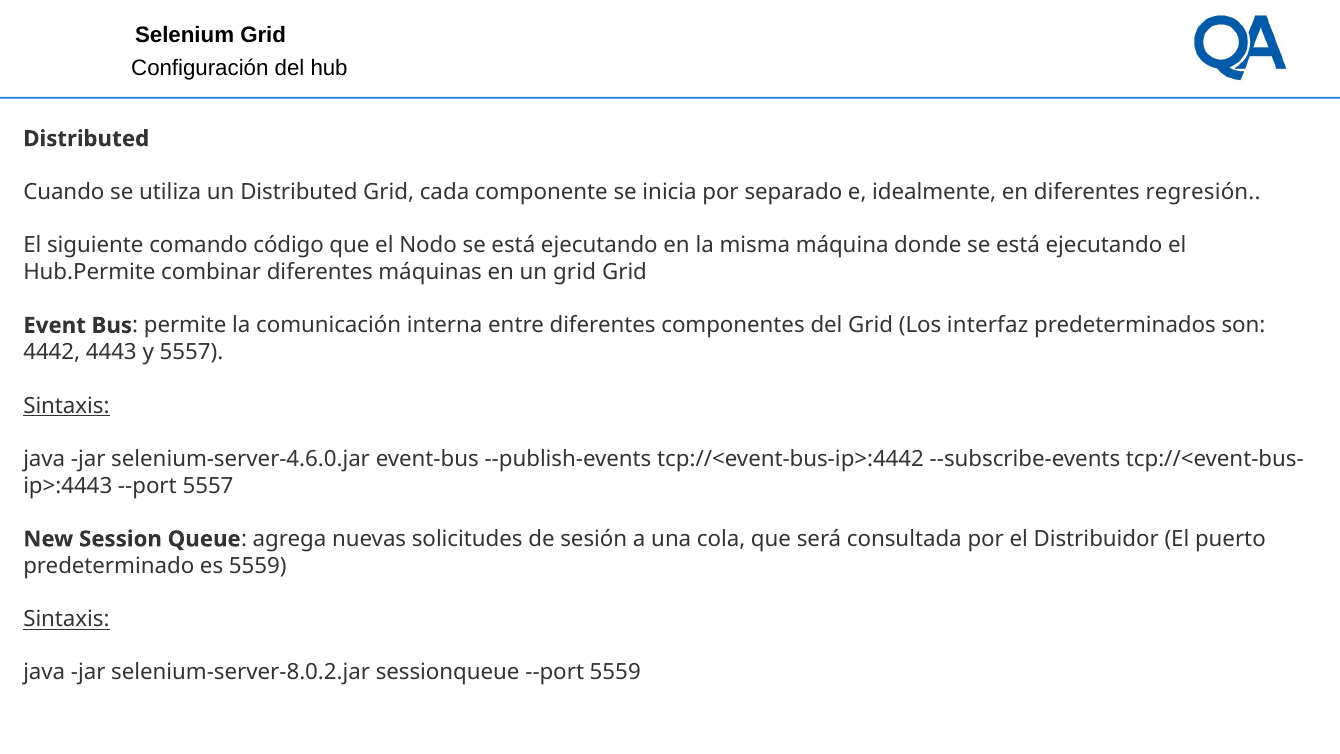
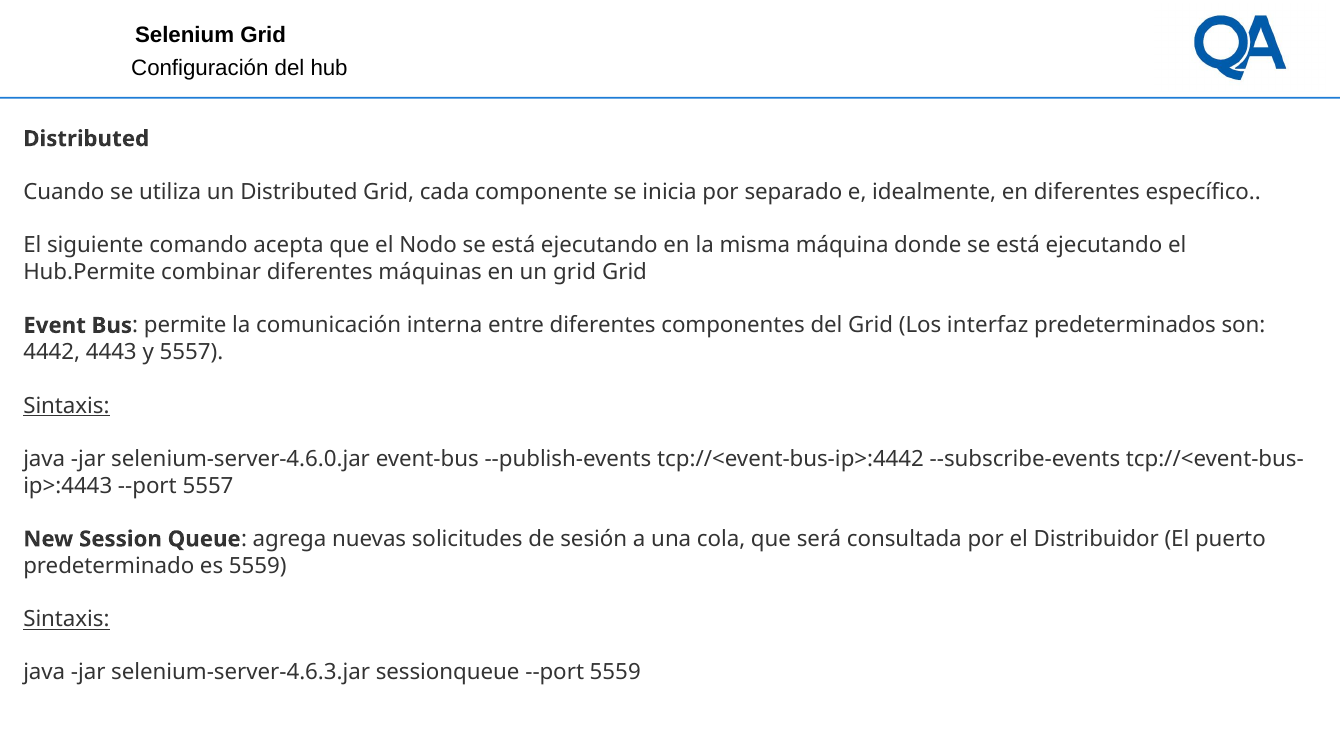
regresión: regresión -> específico (1203, 192)
código: código -> acepta (289, 245)
selenium-server-8.0.2.jar: selenium-server-8.0.2.jar -> selenium-server-4.6.3.jar (241, 672)
